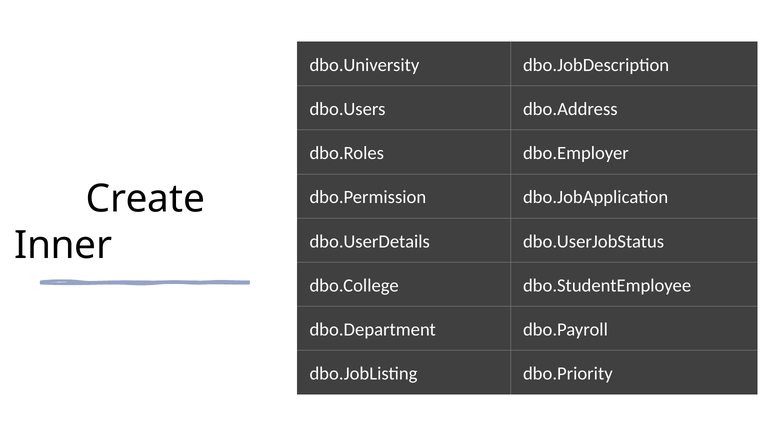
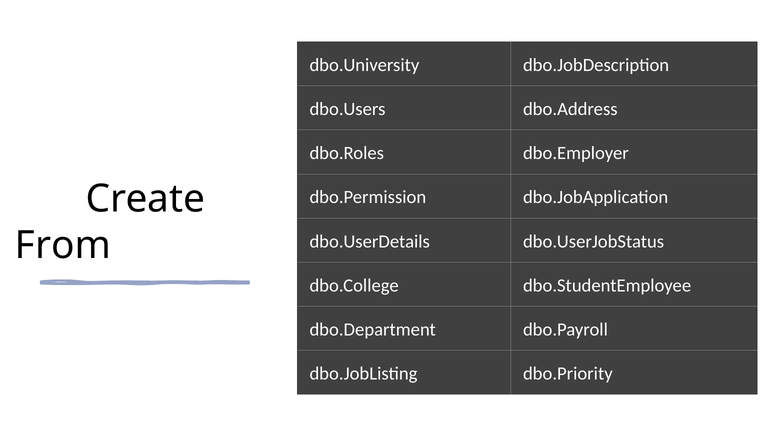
Inner: Inner -> From (63, 245)
